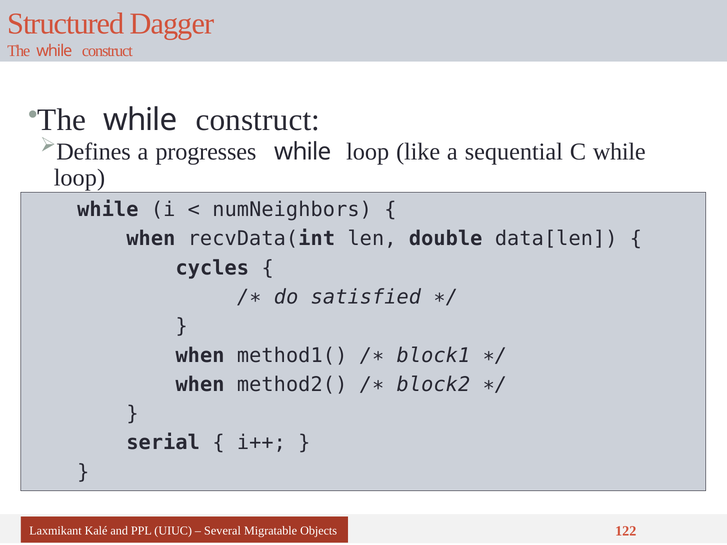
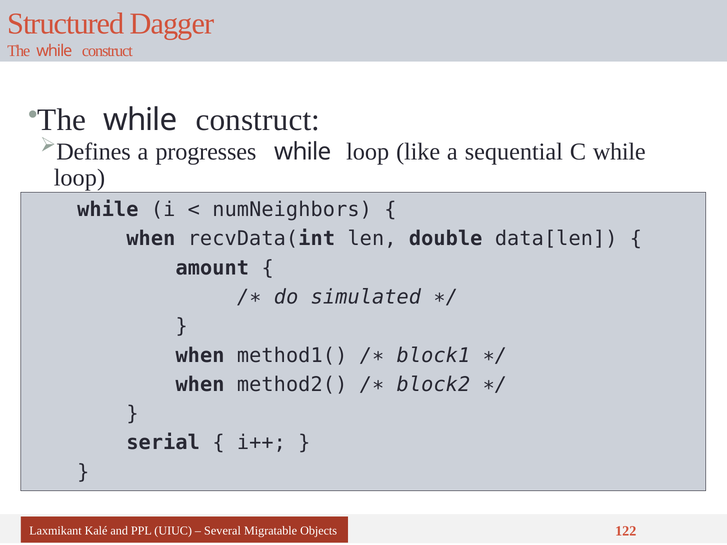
cycles: cycles -> amount (212, 268)
satisfied: satisfied -> simulated (366, 297)
